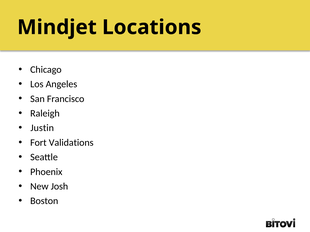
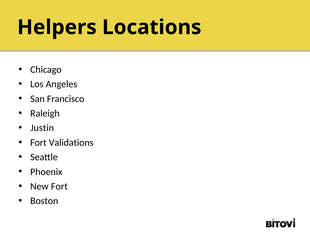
Mindjet: Mindjet -> Helpers (57, 27)
New Josh: Josh -> Fort (59, 187)
